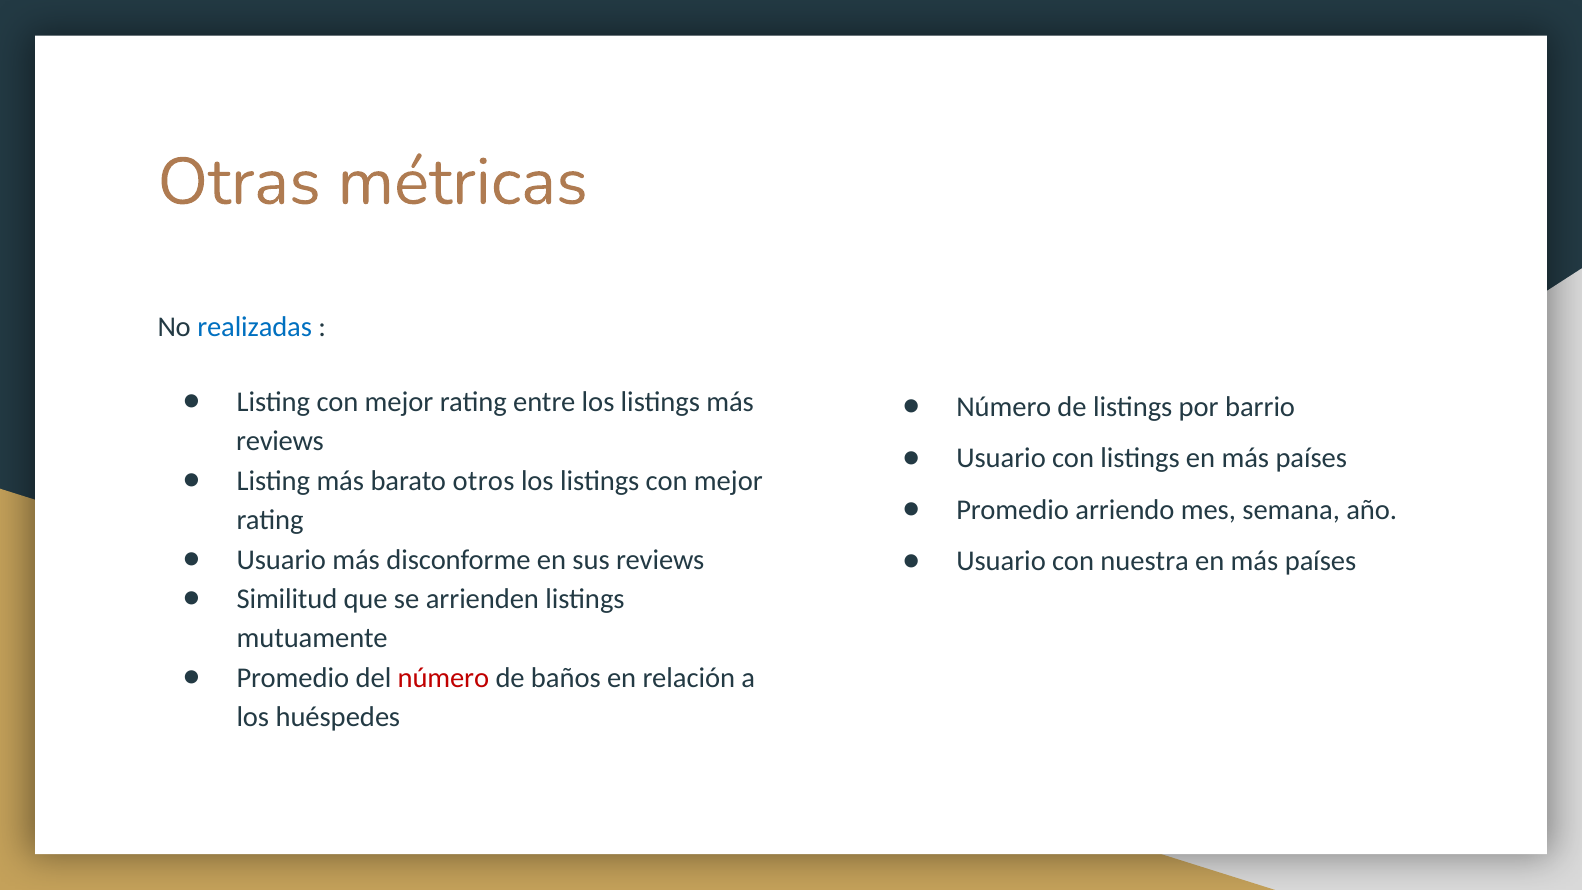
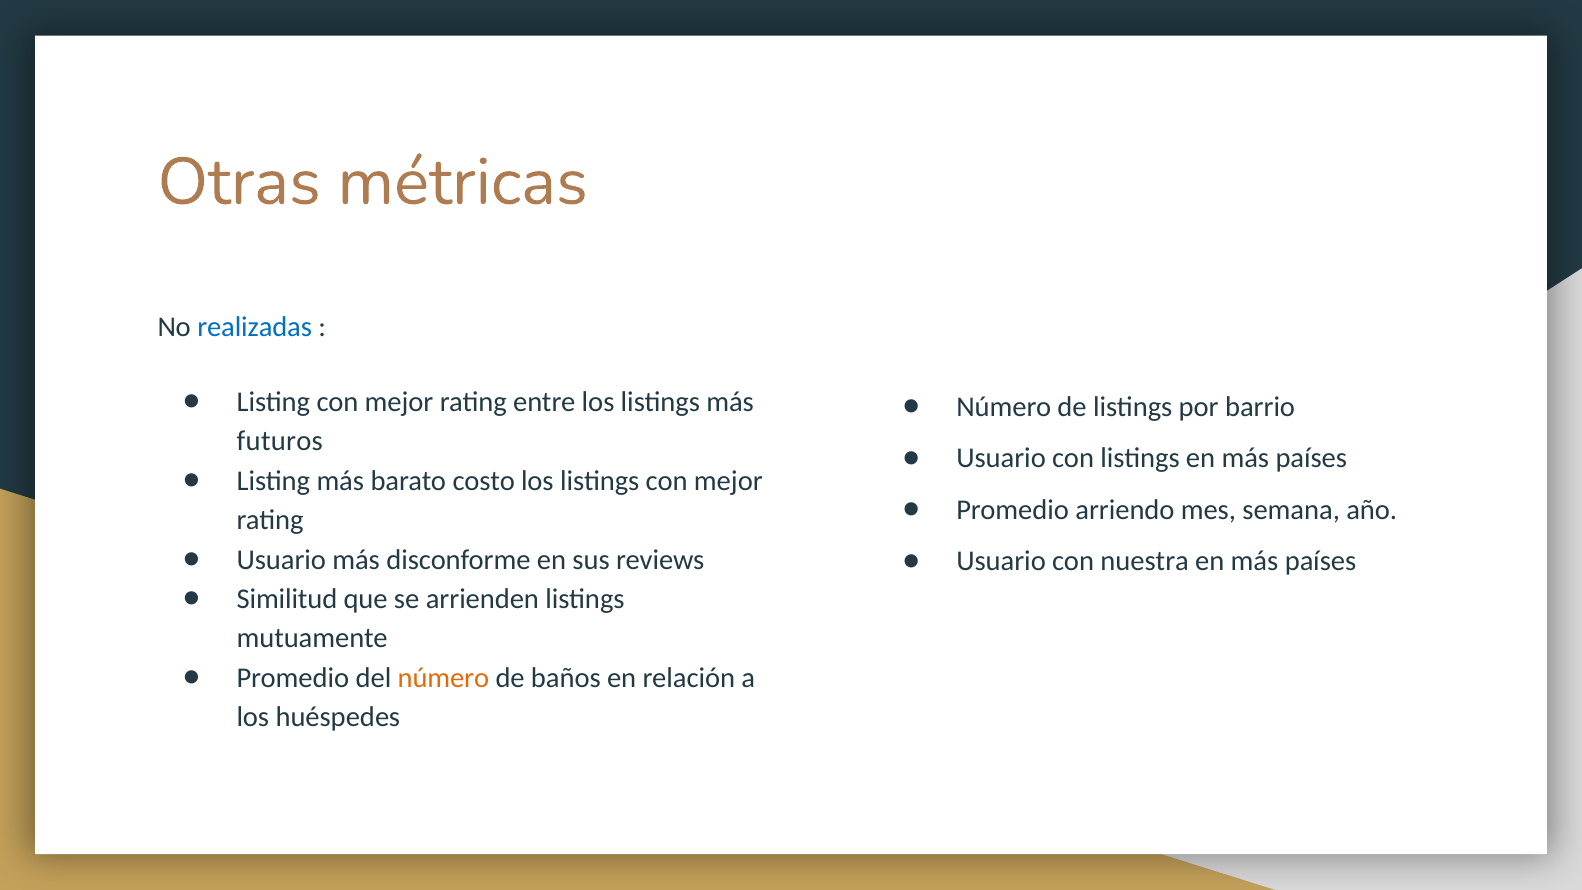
reviews: reviews -> futuros (280, 441)
otros: otros -> costo (484, 481)
número colour: red -> orange (443, 678)
